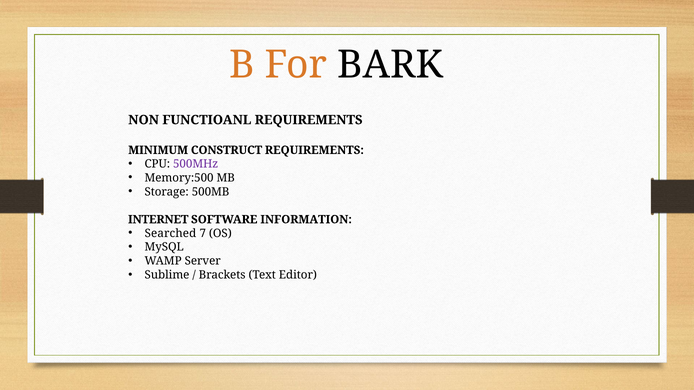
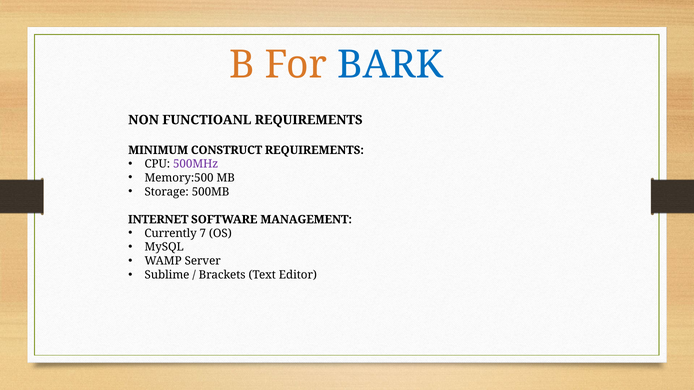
BARK colour: black -> blue (390, 65)
INFORMATION: INFORMATION -> MANAGEMENT (306, 220)
Searched: Searched -> Currently (171, 234)
